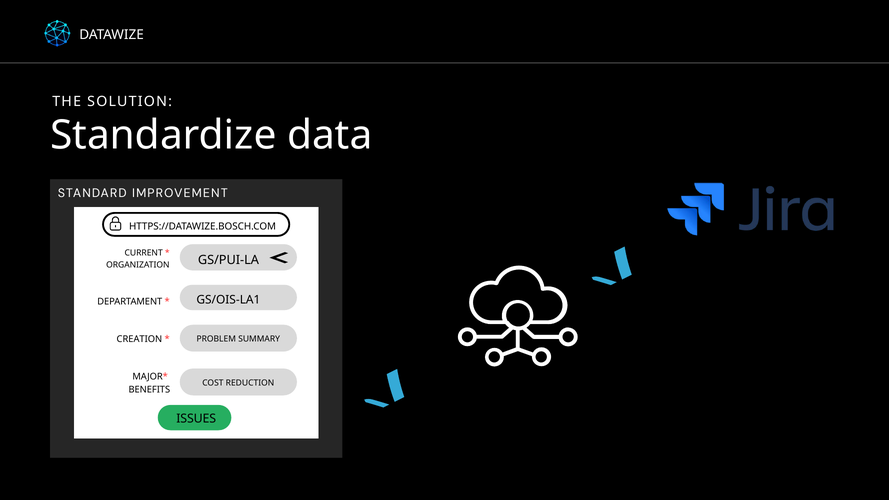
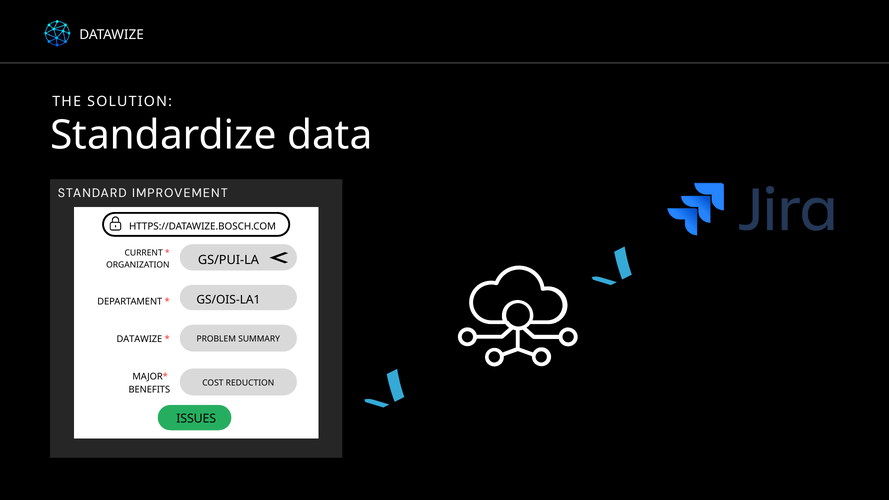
CREATION: CREATION -> DATAWIZE (139, 339)
